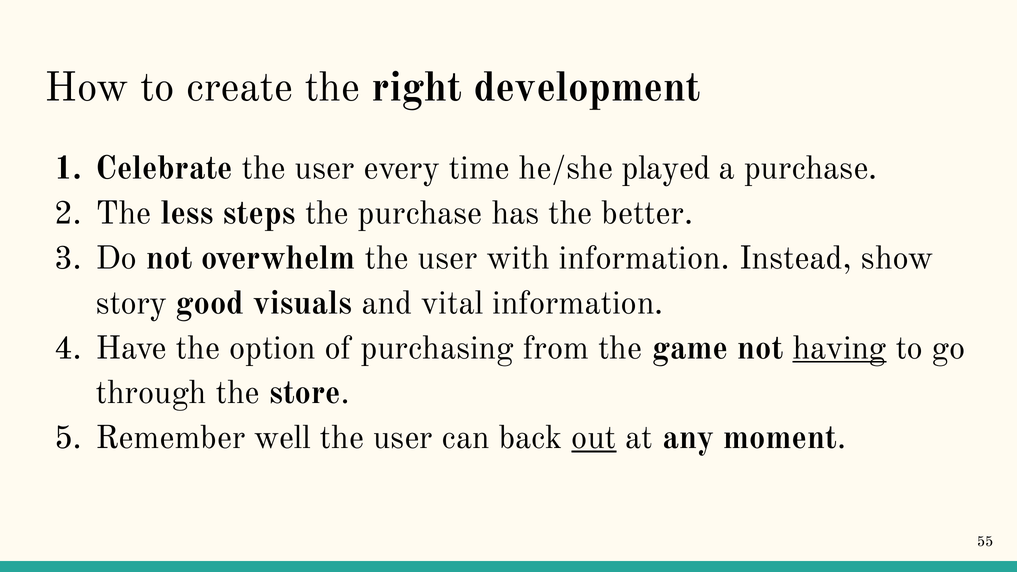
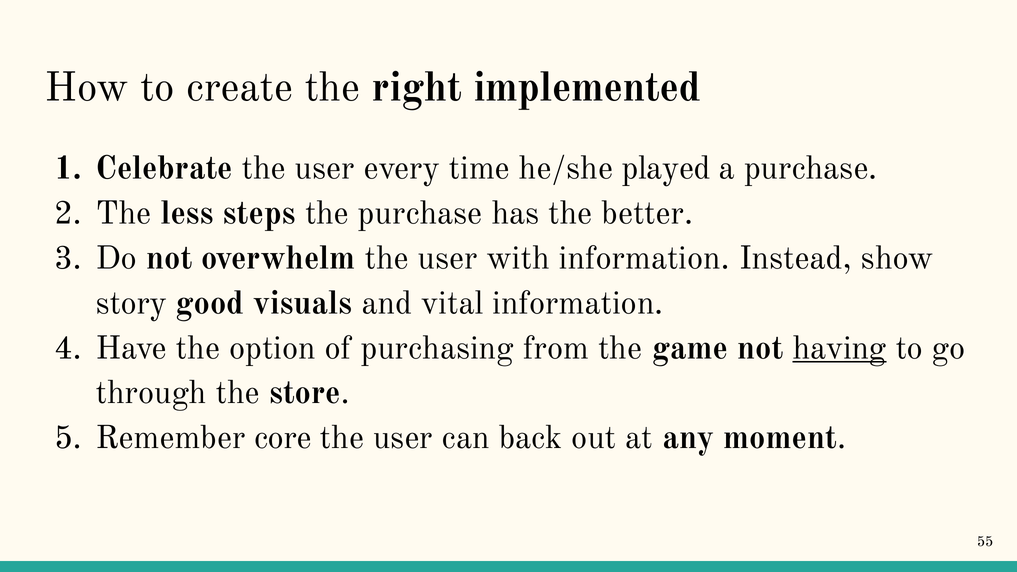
development: development -> implemented (587, 87)
well: well -> core (283, 438)
out underline: present -> none (594, 438)
